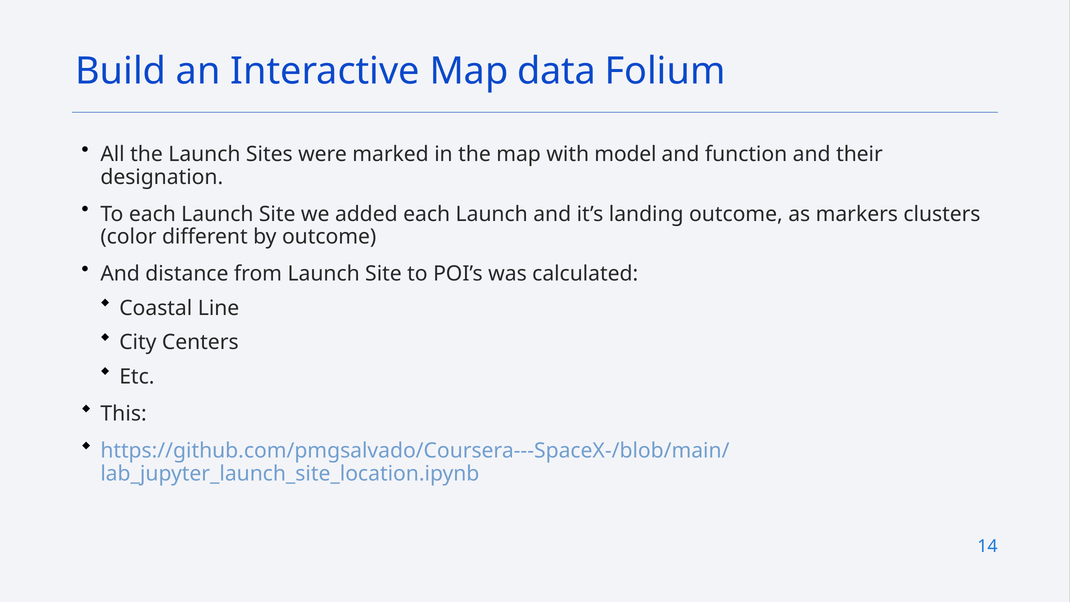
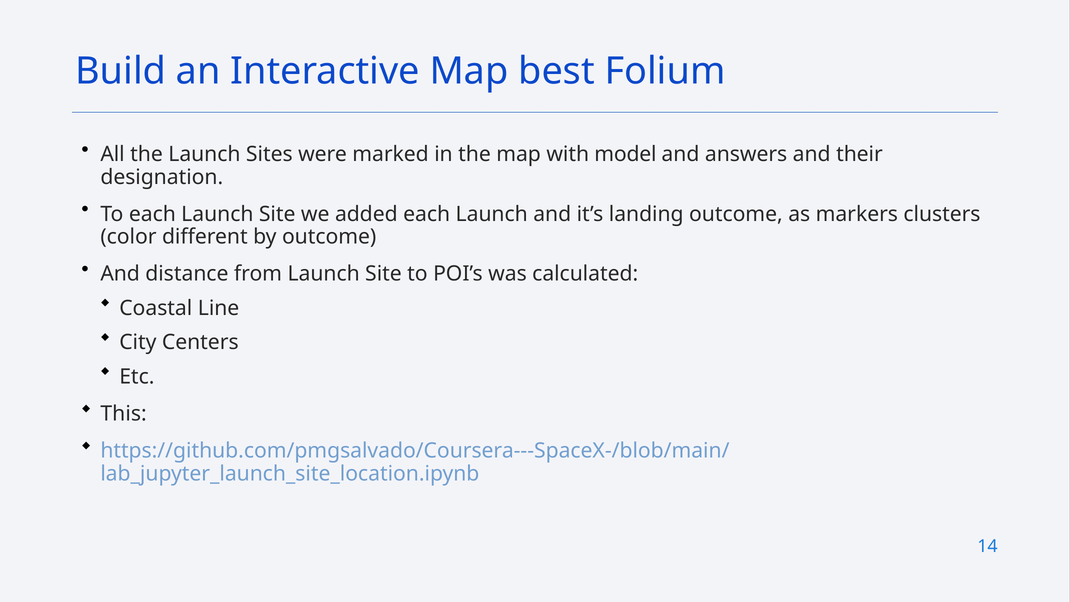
data: data -> best (556, 71)
function: function -> answers (746, 154)
